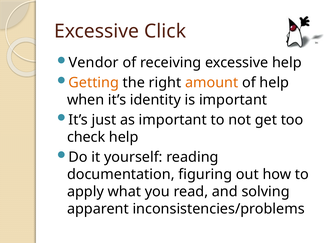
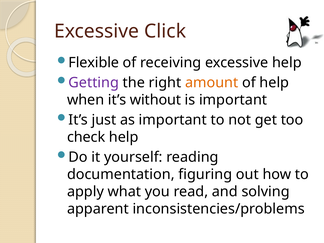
Vendor: Vendor -> Flexible (94, 63)
Getting colour: orange -> purple (94, 83)
identity: identity -> without (155, 100)
